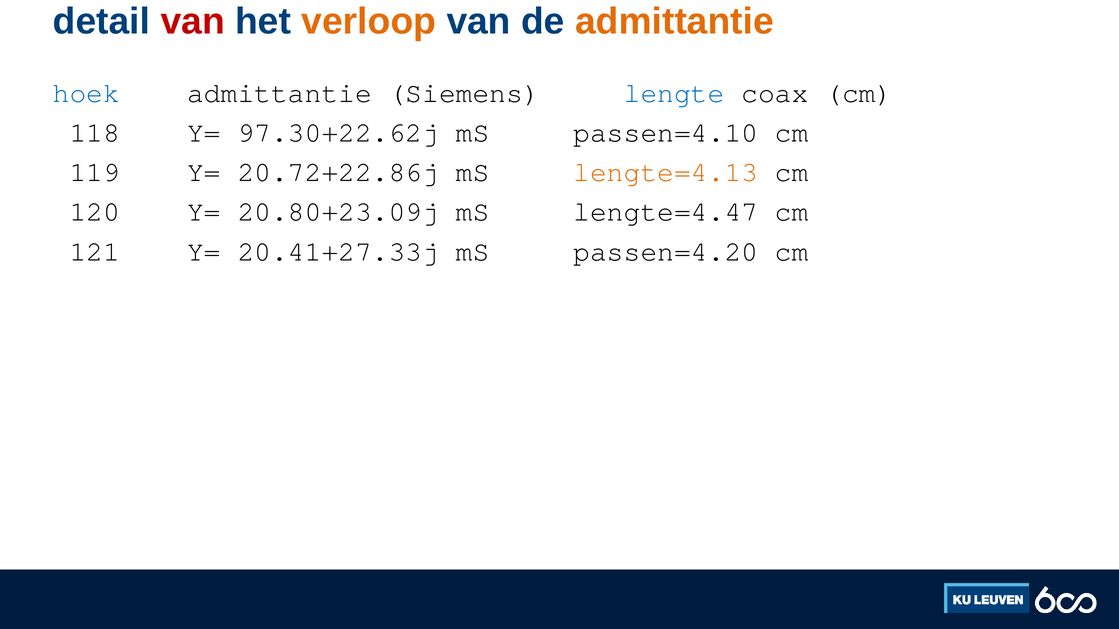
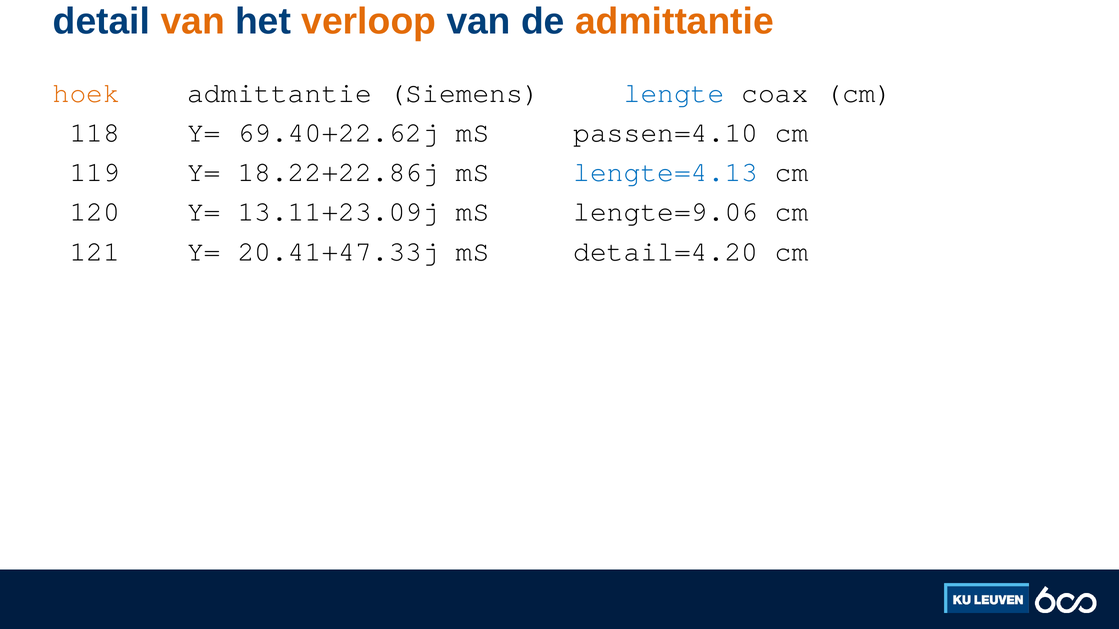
van colour: red -> orange (193, 21)
hoek colour: blue -> orange (86, 93)
97.30+22.62j: 97.30+22.62j -> 69.40+22.62j (338, 133)
20.72+22.86j: 20.72+22.86j -> 18.22+22.86j (338, 172)
lengte=4.13 colour: orange -> blue (666, 172)
20.80+23.09j: 20.80+23.09j -> 13.11+23.09j (338, 212)
lengte=4.47: lengte=4.47 -> lengte=9.06 (666, 212)
20.41+27.33j: 20.41+27.33j -> 20.41+47.33j (338, 251)
passen=4.20: passen=4.20 -> detail=4.20 (666, 251)
